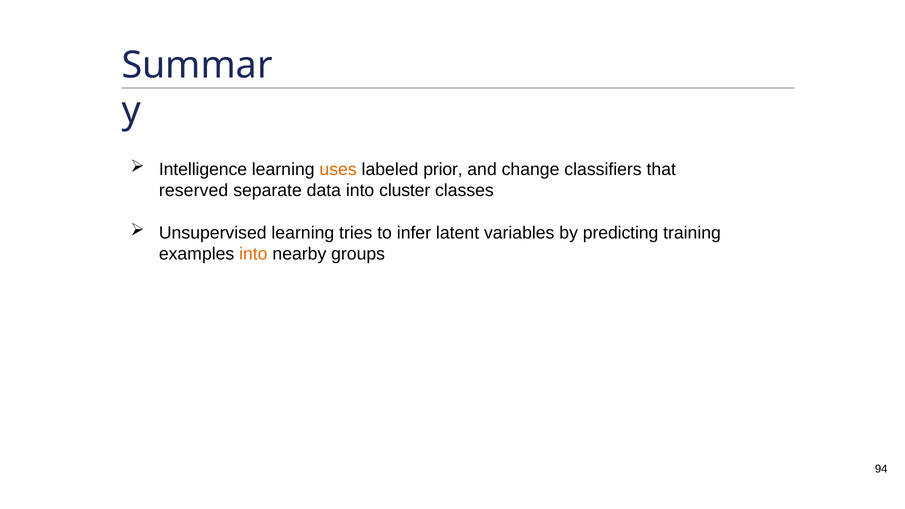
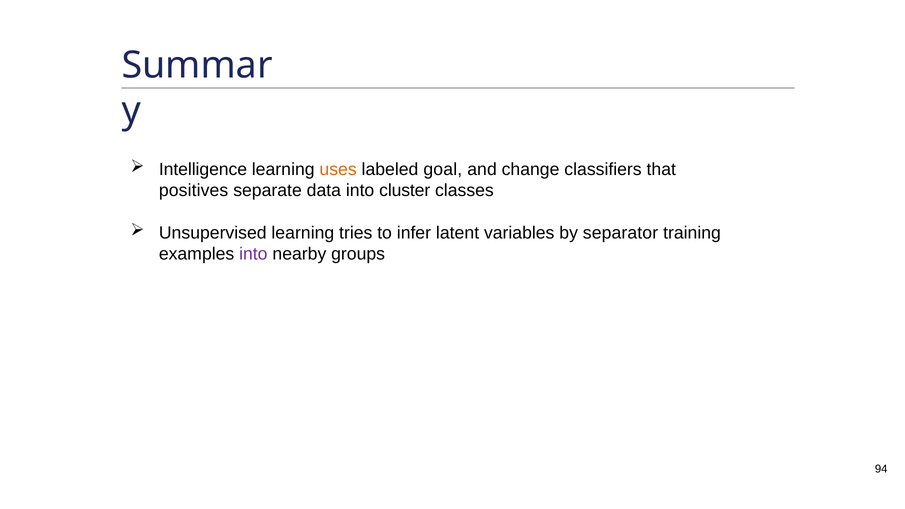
prior: prior -> goal (443, 169)
reserved: reserved -> positives (194, 191)
predicting: predicting -> separator (620, 233)
into colour: orange -> purple (253, 254)
